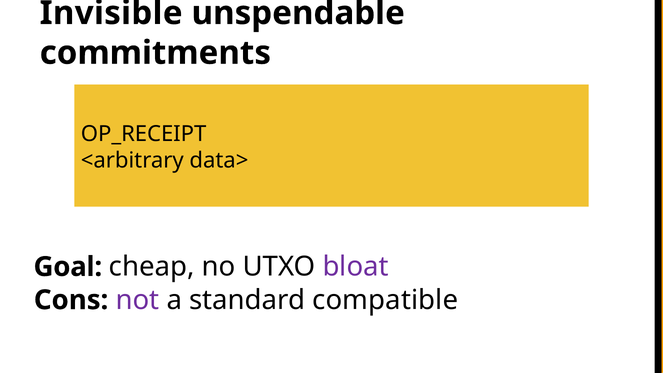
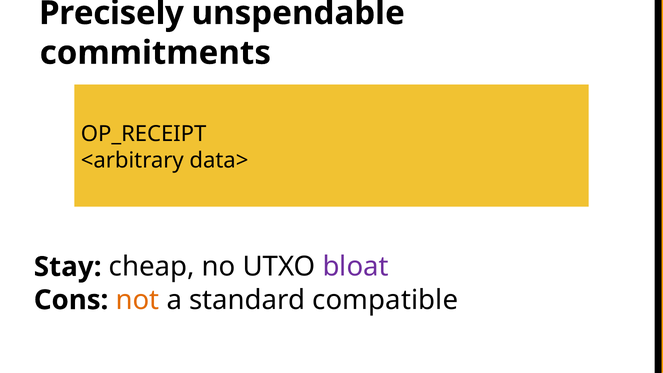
Invisible: Invisible -> Precisely (111, 13)
Goal: Goal -> Stay (68, 267)
not colour: purple -> orange (137, 300)
